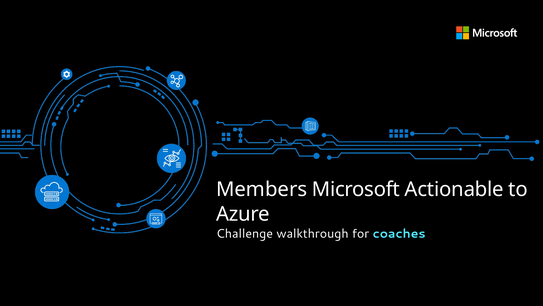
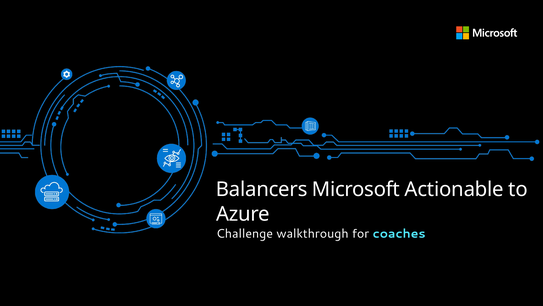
Members: Members -> Balancers (262, 189)
